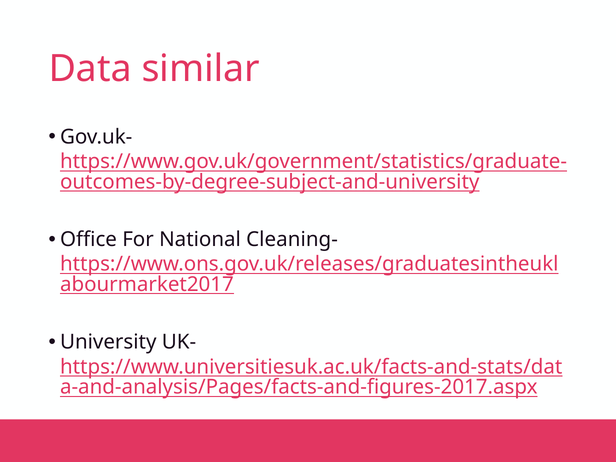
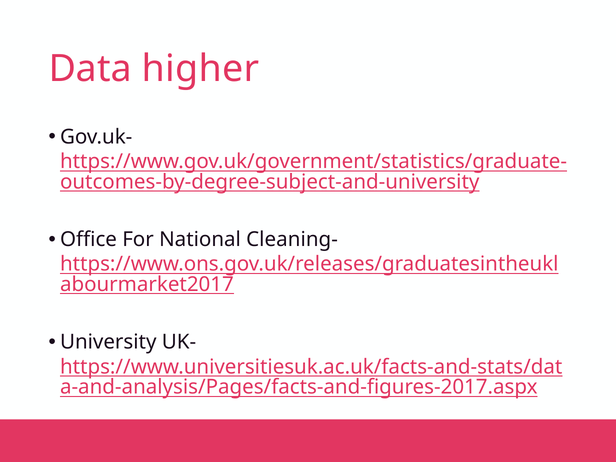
similar: similar -> higher (200, 69)
